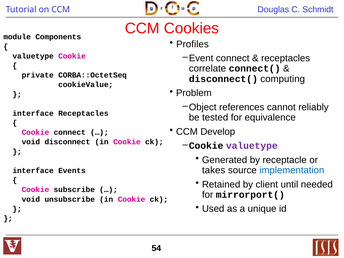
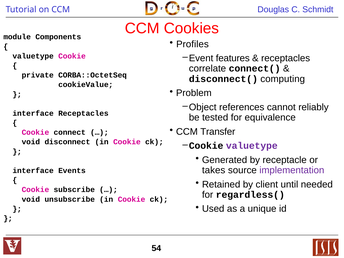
Event connect: connect -> features (233, 58)
Develop: Develop -> Transfer (218, 132)
implementation colour: blue -> purple (292, 170)
mirrorport(: mirrorport( -> regardless( (250, 195)
